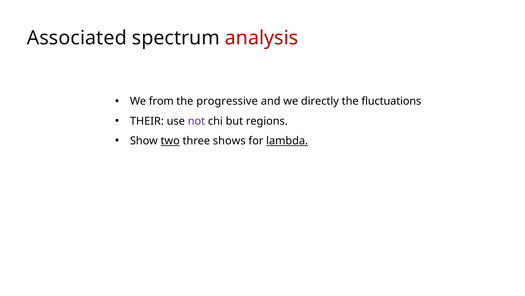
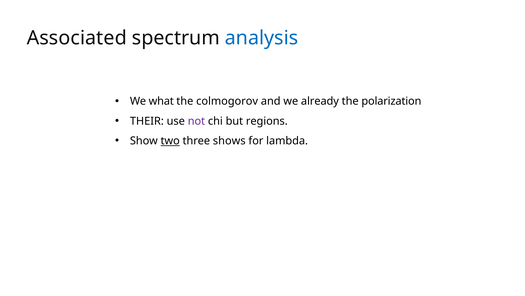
analysis colour: red -> blue (262, 38)
from: from -> what (161, 101)
progressive: progressive -> colmogorov (227, 101)
directly: directly -> already (320, 101)
fluctuations: fluctuations -> polarization (391, 101)
lambda underline: present -> none (287, 140)
